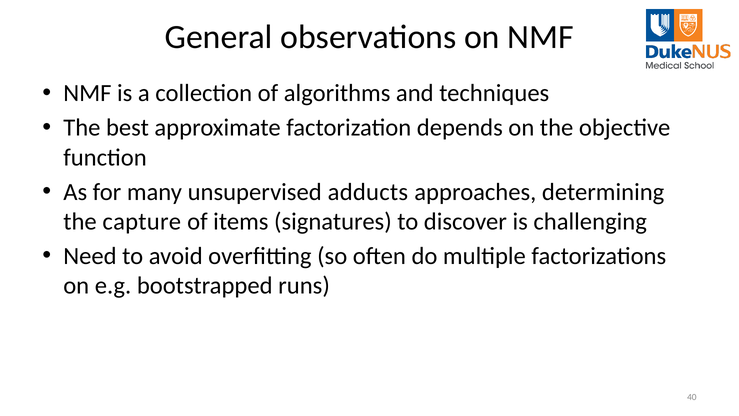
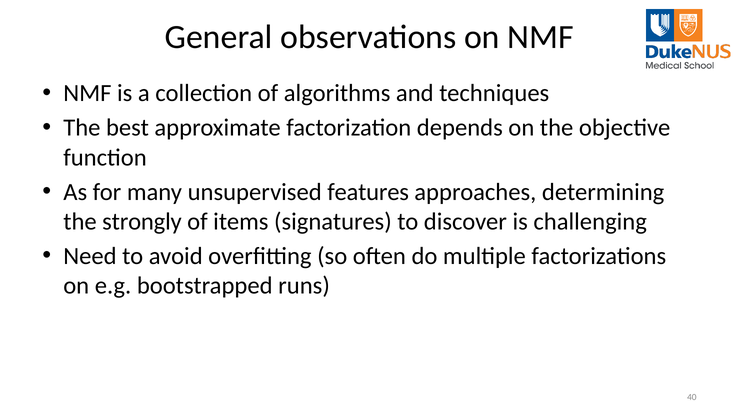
adducts: adducts -> features (368, 192)
capture: capture -> strongly (142, 221)
